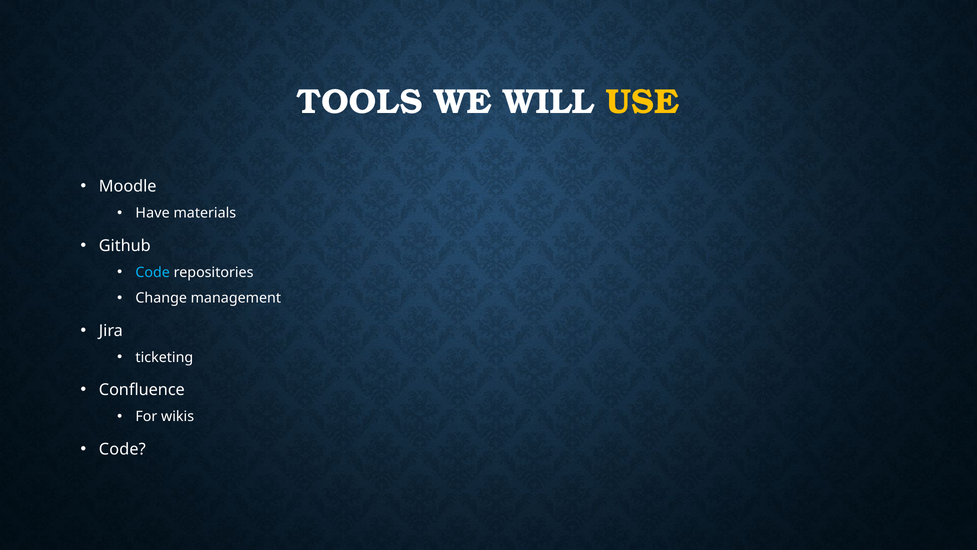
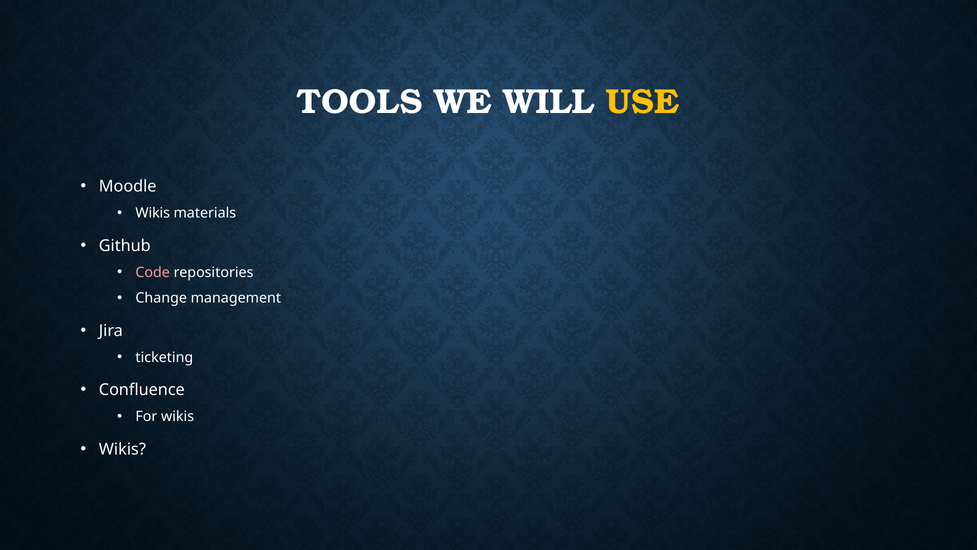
Have: Have -> Wikis (153, 213)
Code colour: light blue -> pink (153, 272)
Code: Code -> Wikis (122, 449)
